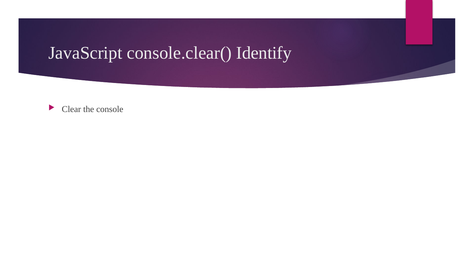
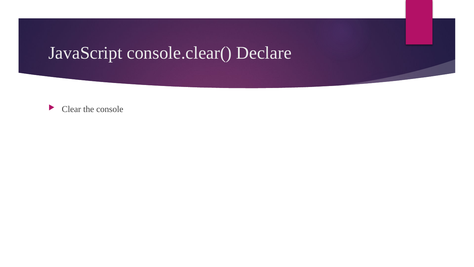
Identify: Identify -> Declare (264, 53)
